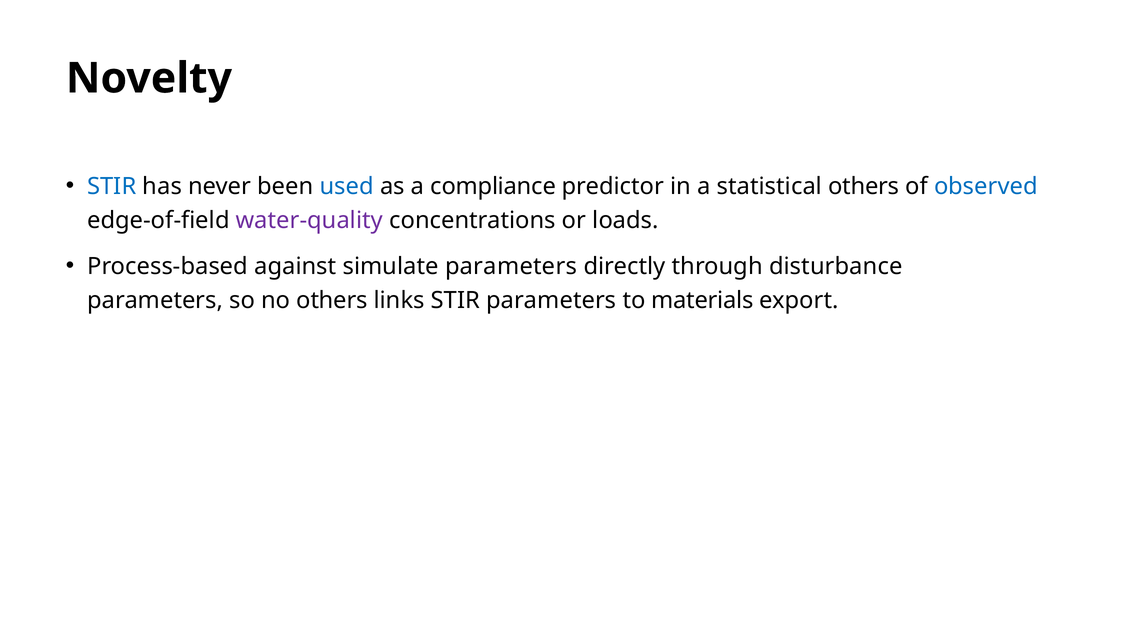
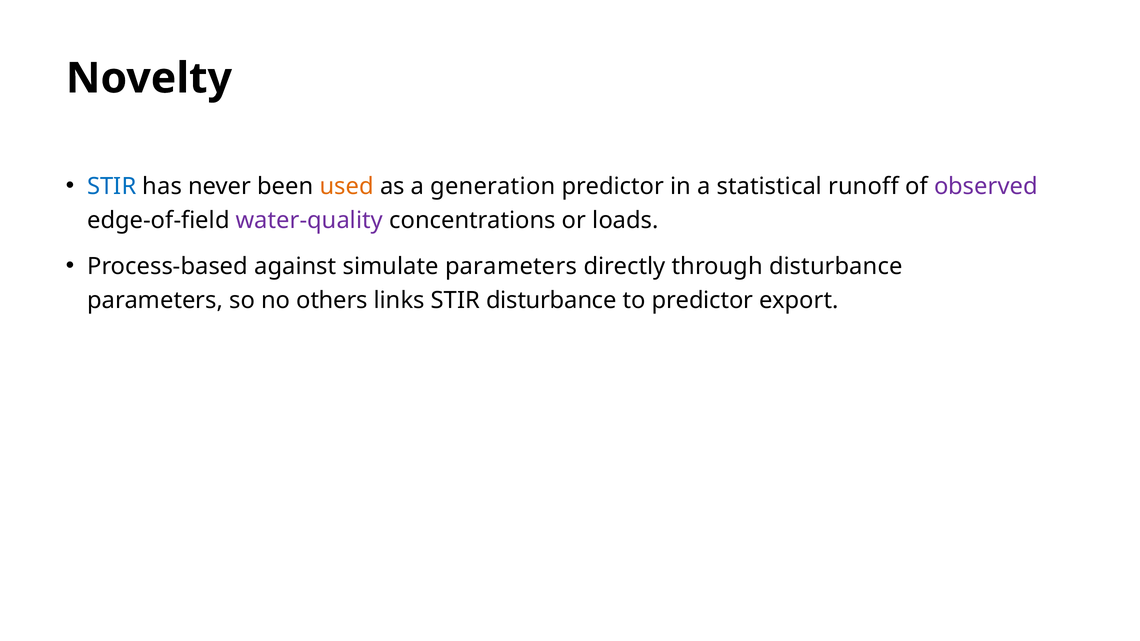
used colour: blue -> orange (347, 186)
compliance: compliance -> generation (493, 186)
statistical others: others -> runoff (864, 186)
observed colour: blue -> purple (986, 186)
STIR parameters: parameters -> disturbance (551, 301)
to materials: materials -> predictor (702, 301)
